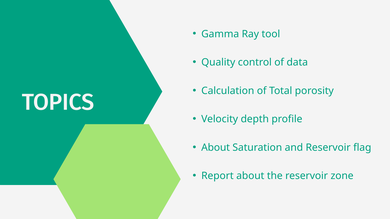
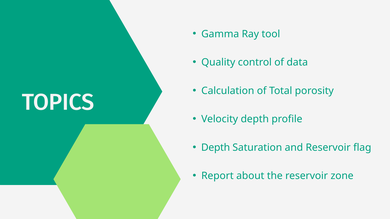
About: About -> Depth (216, 148)
